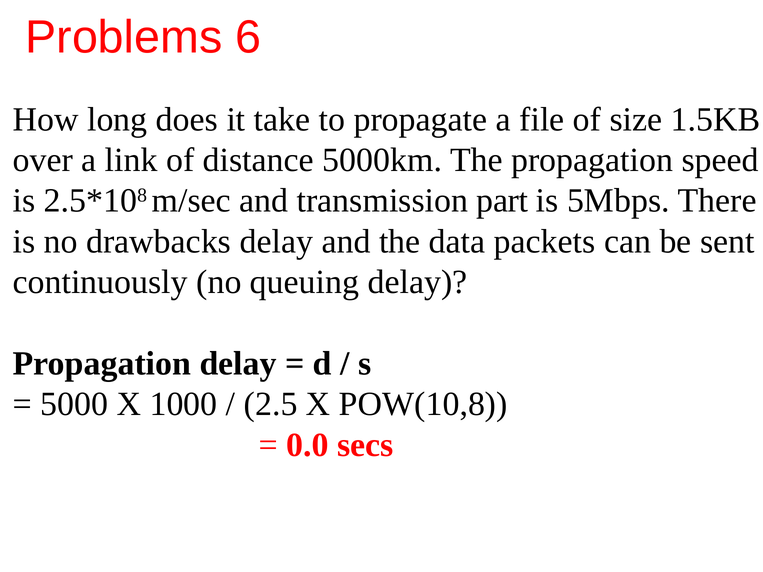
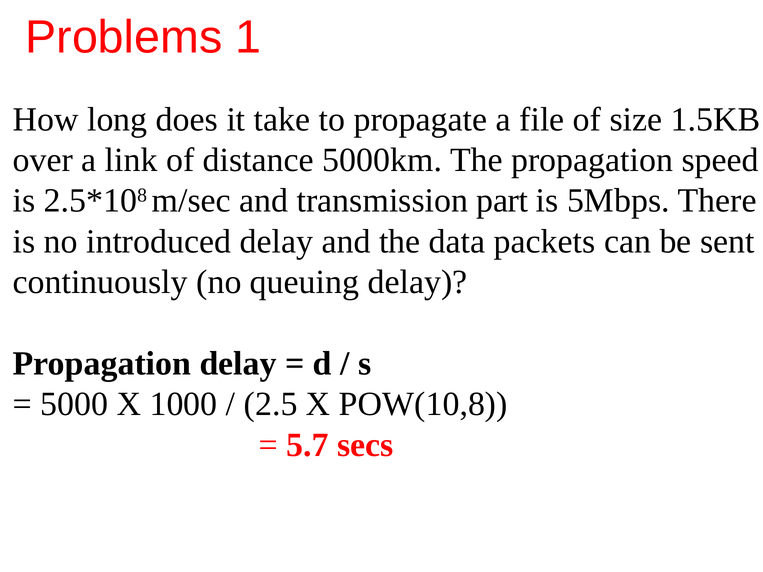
6: 6 -> 1 (248, 38)
drawbacks: drawbacks -> introduced (159, 241)
0.0: 0.0 -> 5.7 (307, 445)
